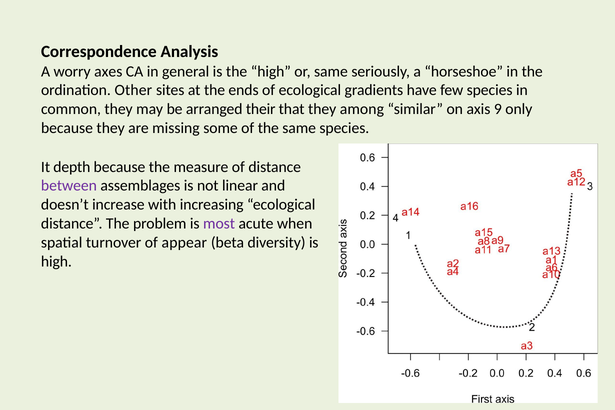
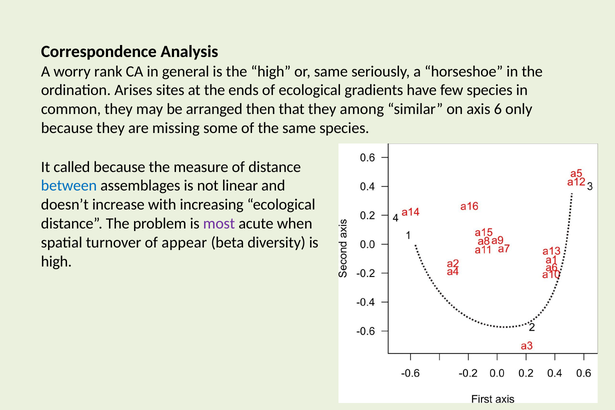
axes: axes -> rank (108, 71)
Other: Other -> Arises (133, 90)
their: their -> then (261, 109)
9: 9 -> 6 (498, 109)
depth: depth -> called (72, 167)
between colour: purple -> blue (69, 186)
